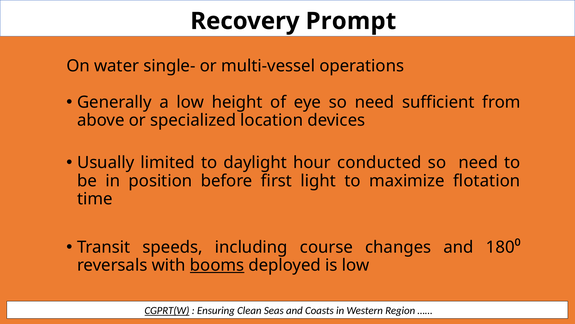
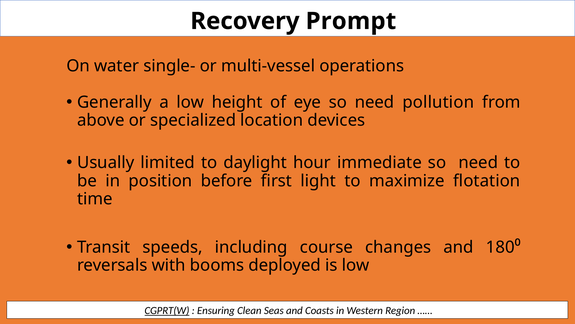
sufficient: sufficient -> pollution (438, 102)
conducted: conducted -> immediate (379, 162)
booms underline: present -> none (217, 265)
